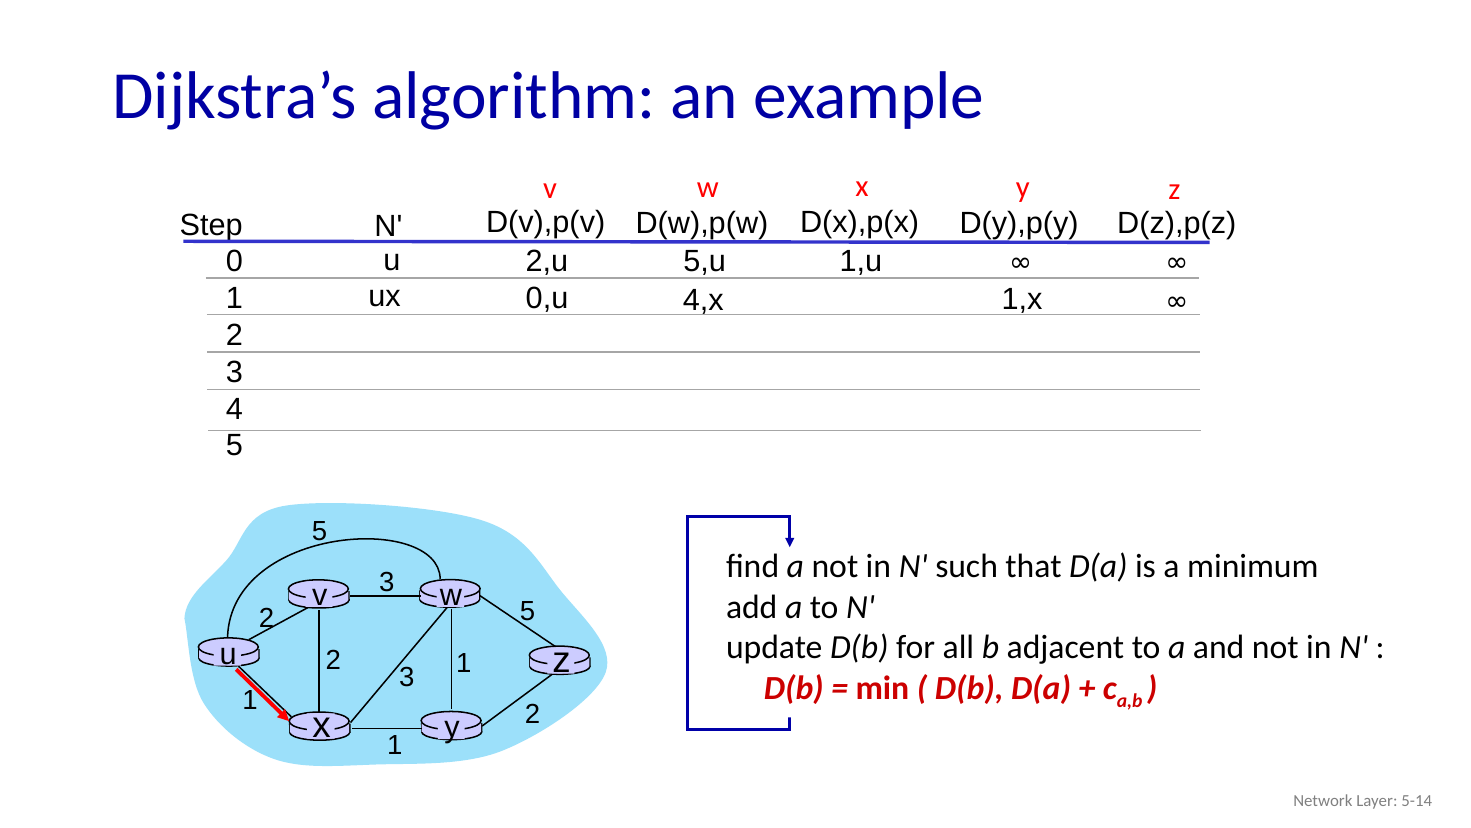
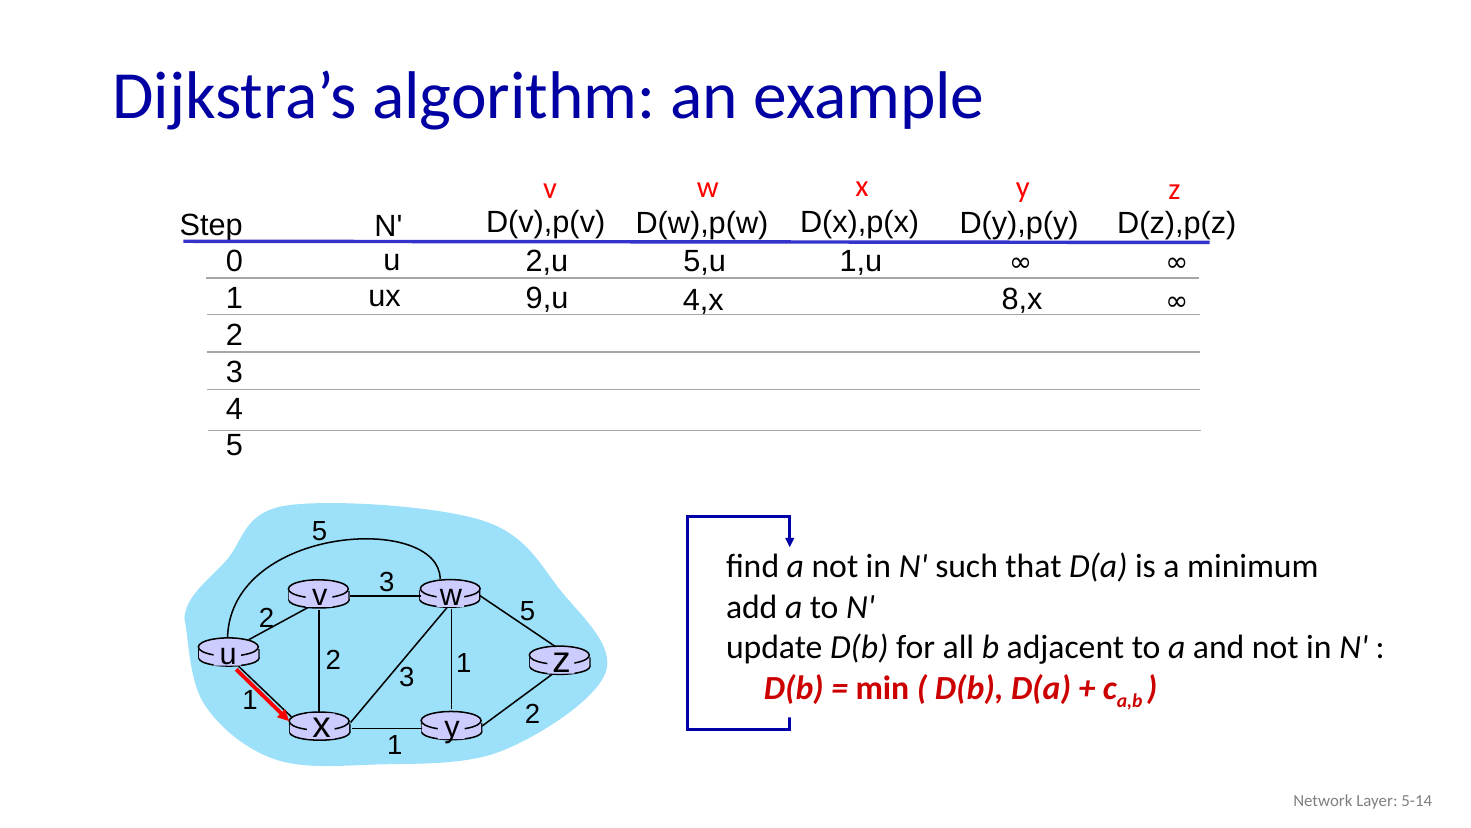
0,u: 0,u -> 9,u (547, 298)
1,x: 1,x -> 8,x (1022, 299)
